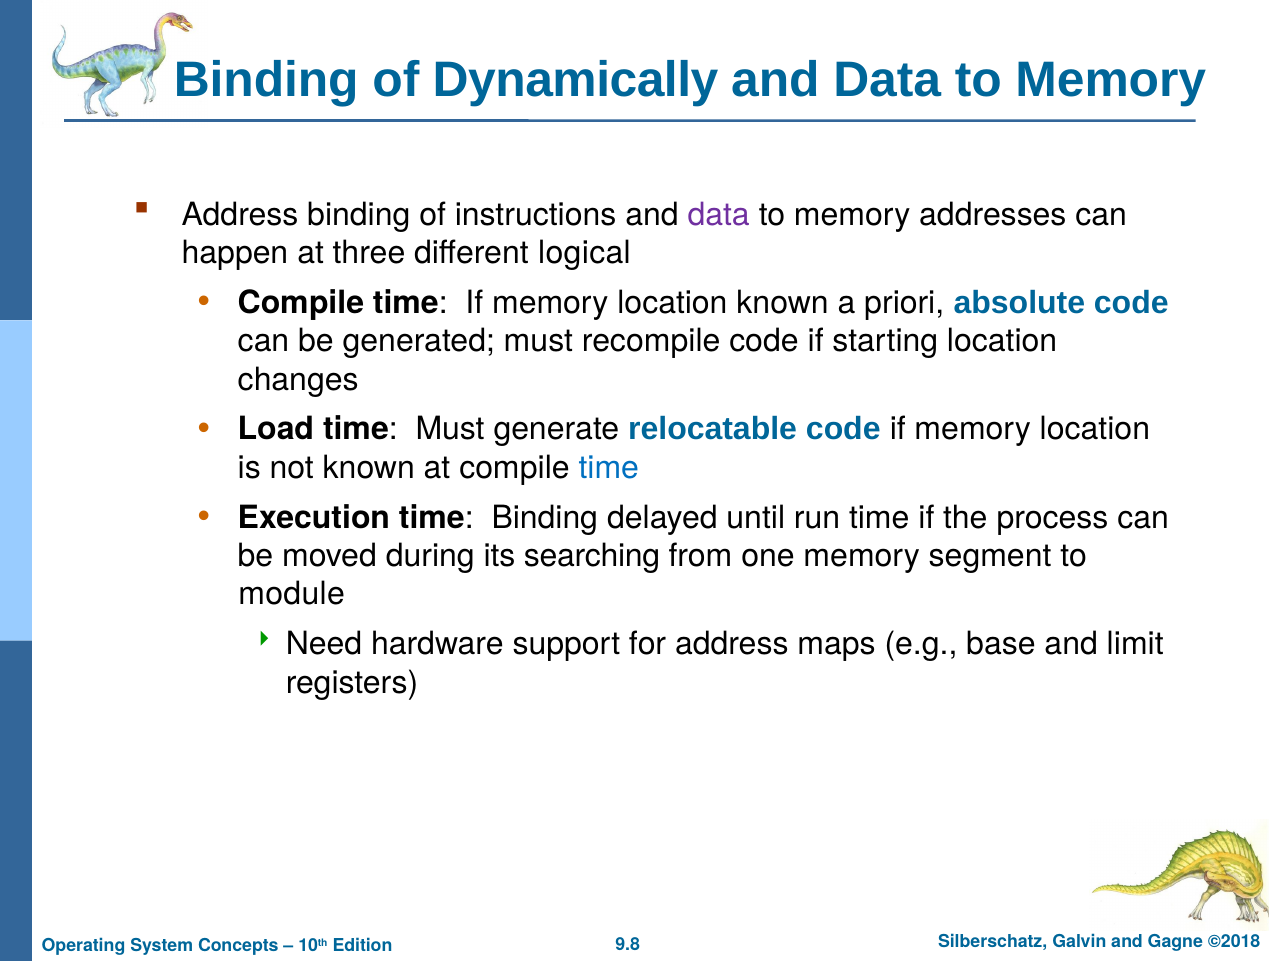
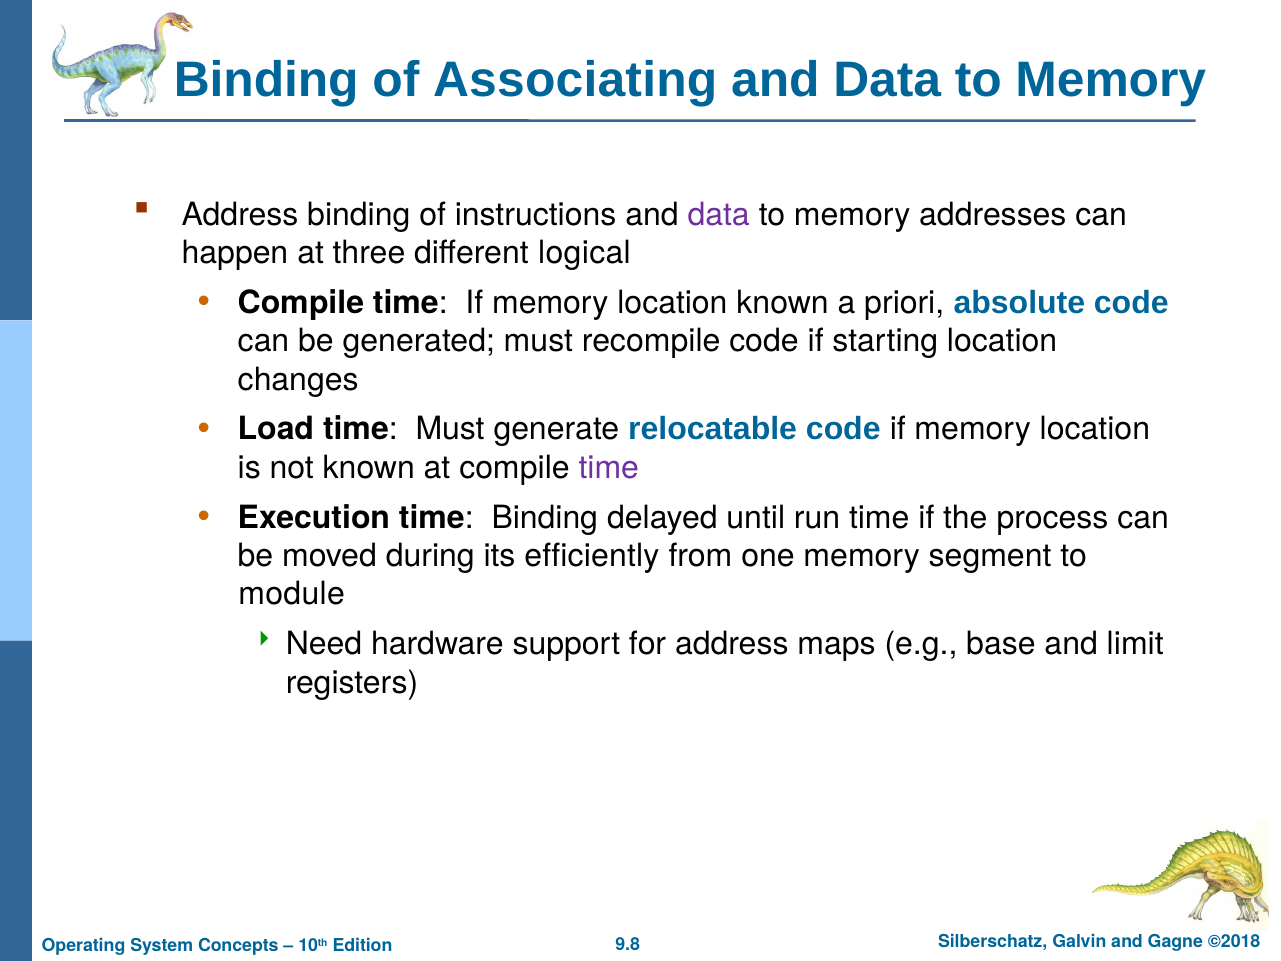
Dynamically: Dynamically -> Associating (575, 80)
time colour: blue -> purple (609, 468)
searching: searching -> efficiently (592, 556)
